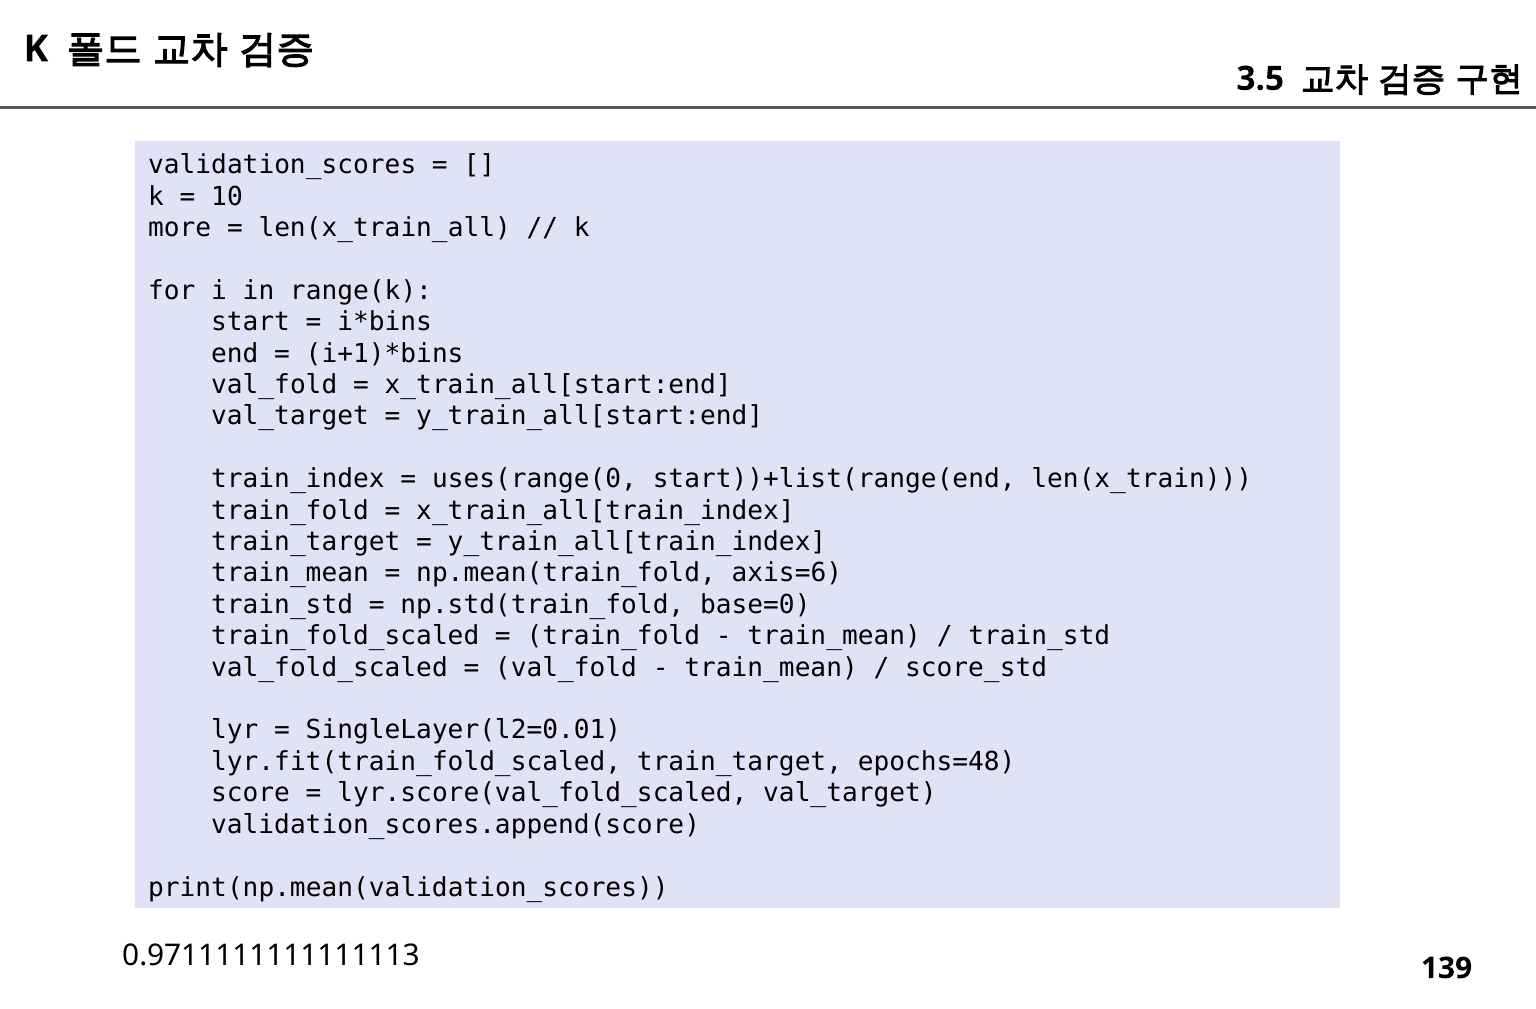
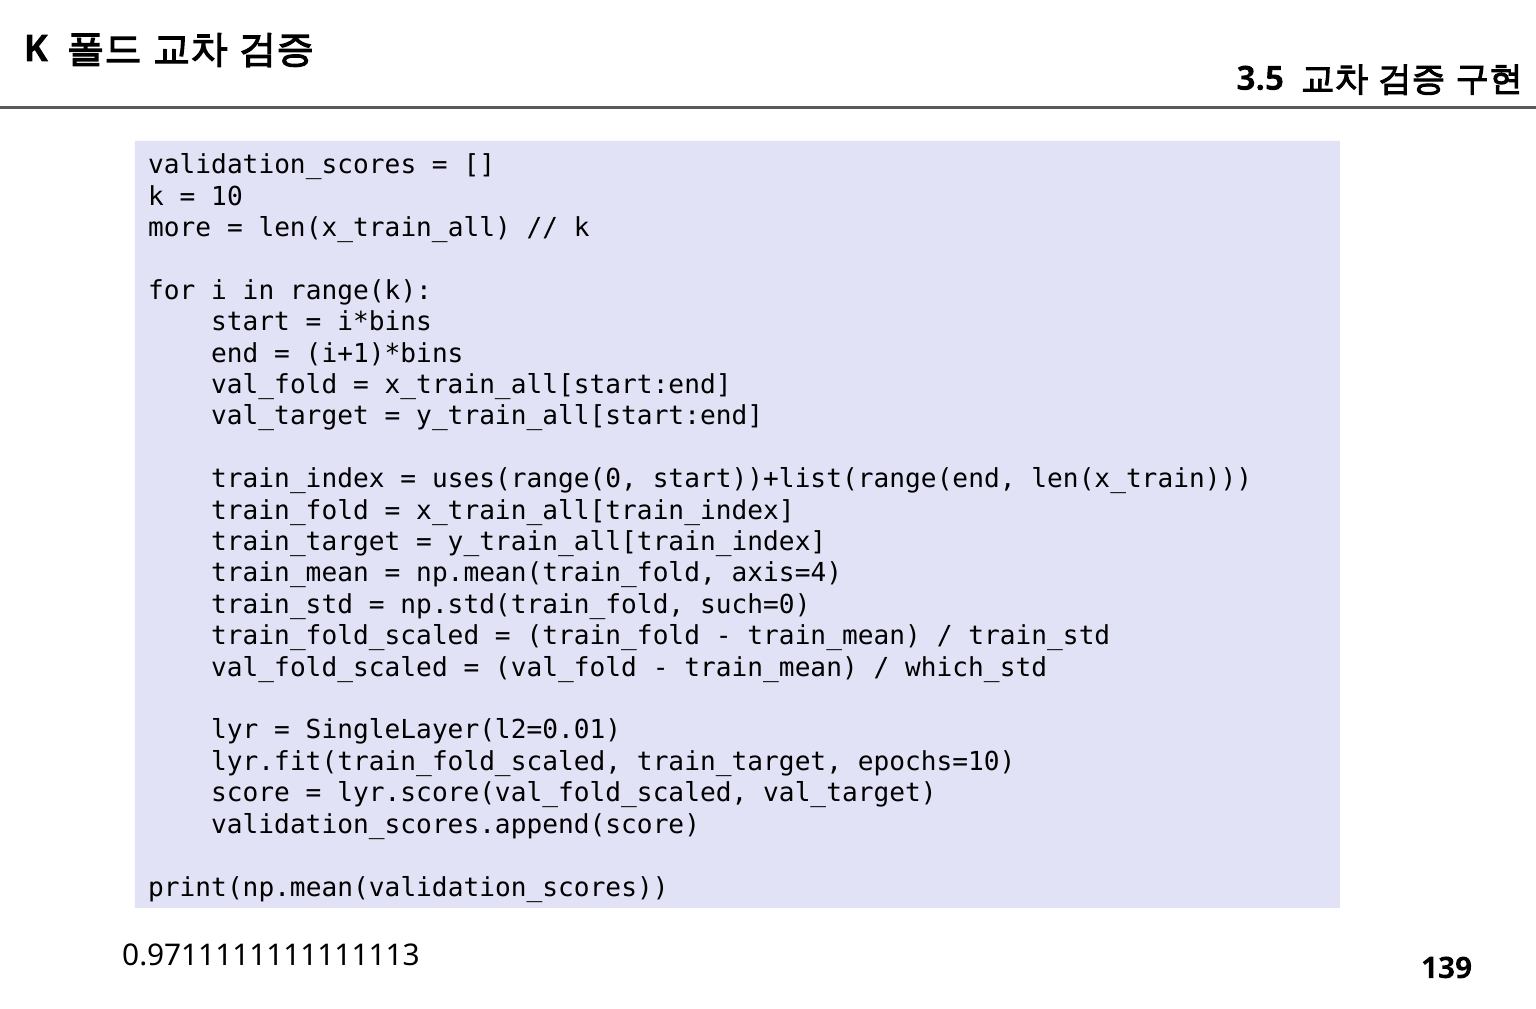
axis=6: axis=6 -> axis=4 (787, 573)
base=0: base=0 -> such=0 (755, 605)
score_std: score_std -> which_std (976, 667)
epochs=48: epochs=48 -> epochs=10 (937, 762)
